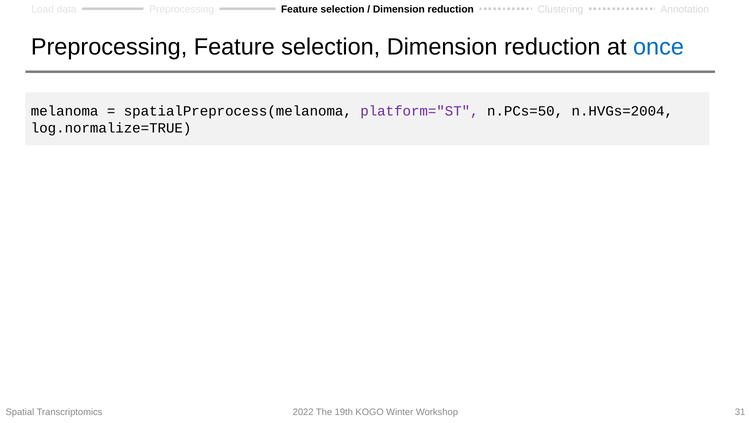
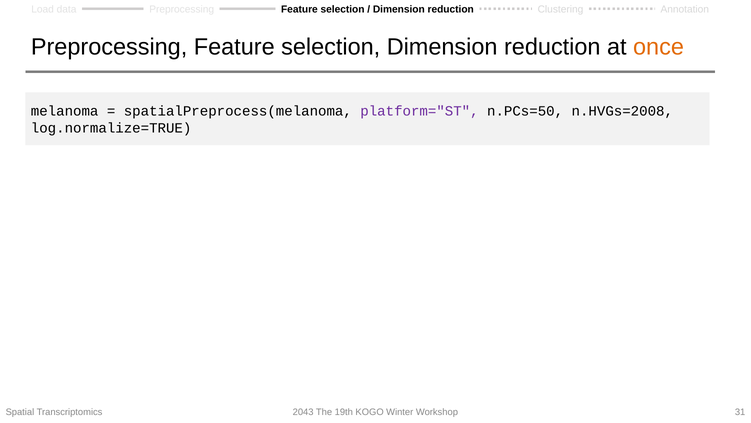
once colour: blue -> orange (659, 47)
n.HVGs=2004: n.HVGs=2004 -> n.HVGs=2008 (622, 111)
2022: 2022 -> 2043 (303, 412)
